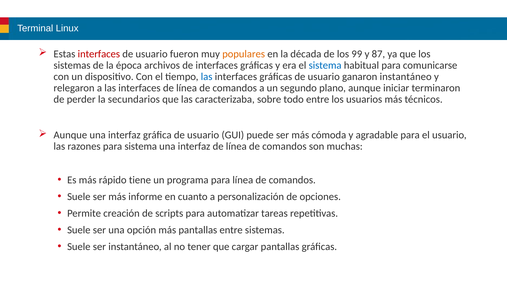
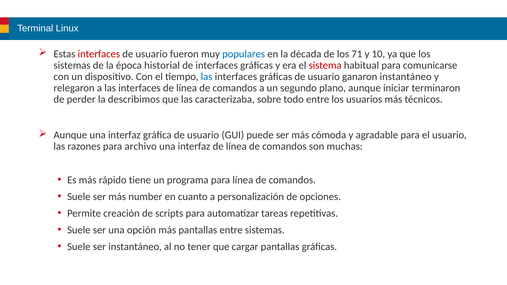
populares colour: orange -> blue (244, 54)
99: 99 -> 71 (357, 54)
87: 87 -> 10 (378, 54)
archivos: archivos -> historial (162, 65)
sistema colour: blue -> red (325, 65)
secundarios: secundarios -> describimos (134, 100)
para sistema: sistema -> archivo (141, 147)
informe: informe -> number (145, 197)
